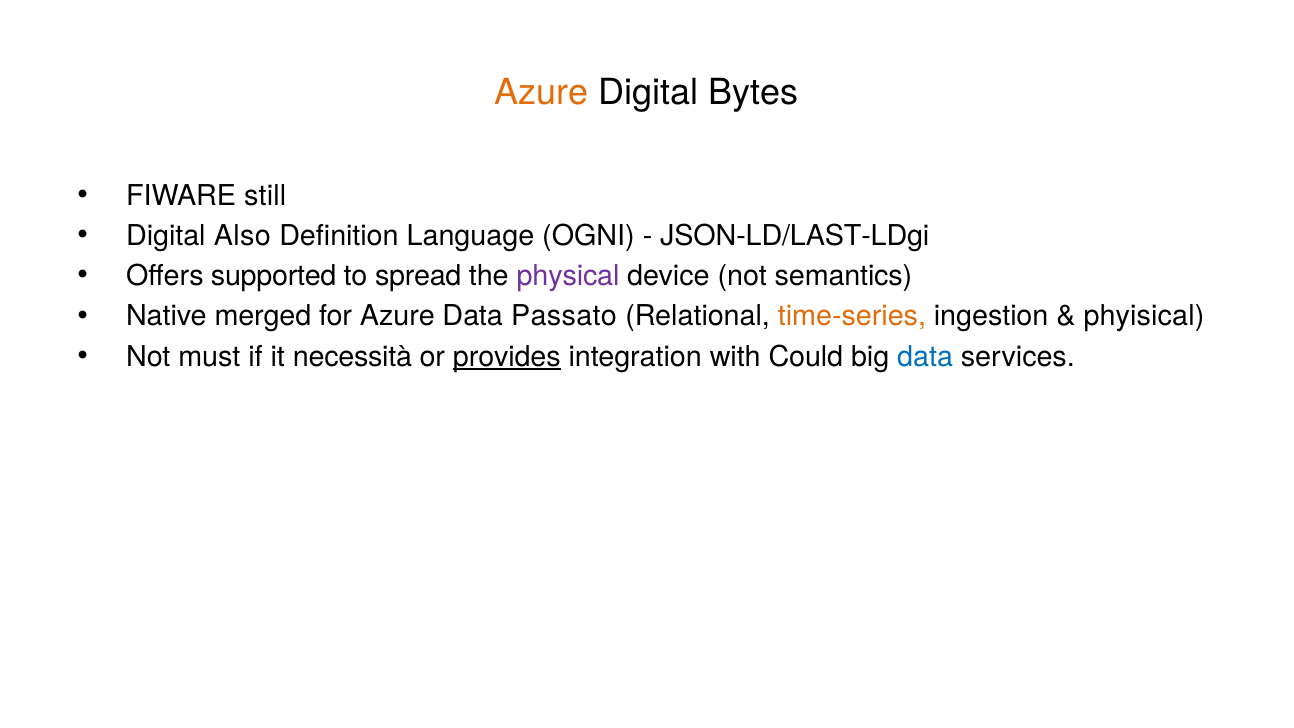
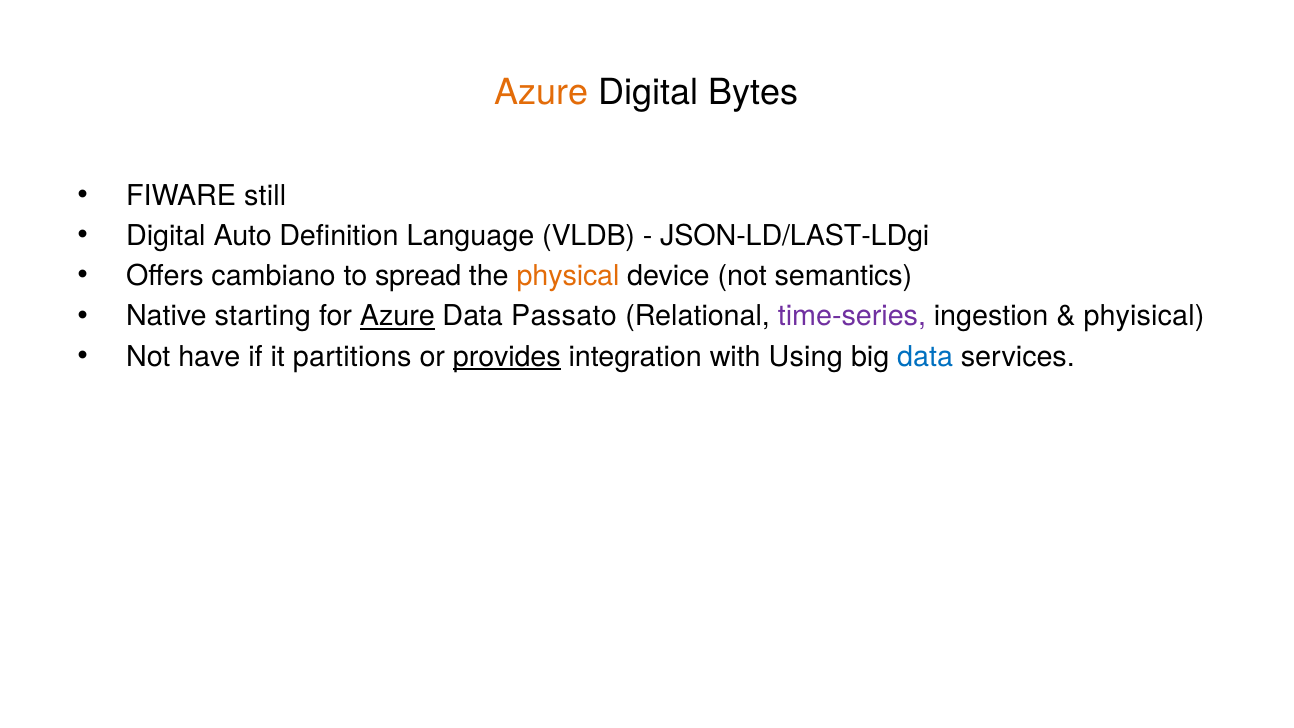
Also: Also -> Auto (243, 236)
OGNI: OGNI -> VLDB (589, 236)
supported: supported -> cambiano (274, 276)
physical colour: purple -> orange (568, 276)
merged: merged -> starting (263, 316)
Azure underline: none -> present (397, 316)
time-series colour: orange -> purple (852, 316)
must: must -> have (209, 357)
necessità: necessità -> partitions (352, 357)
Could: Could -> Using (806, 357)
